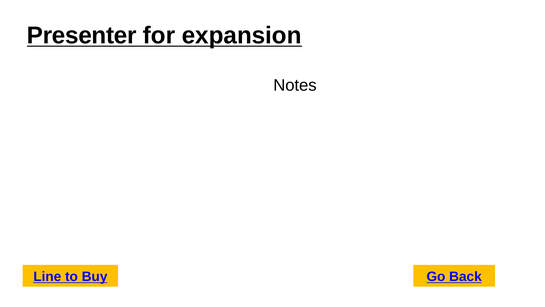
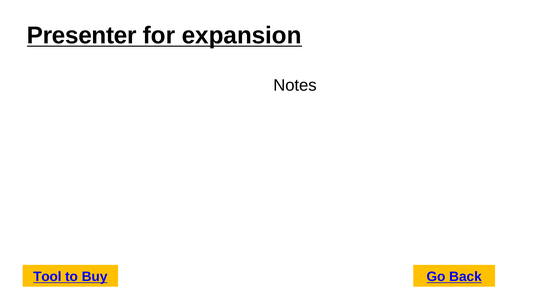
Line: Line -> Tool (47, 276)
